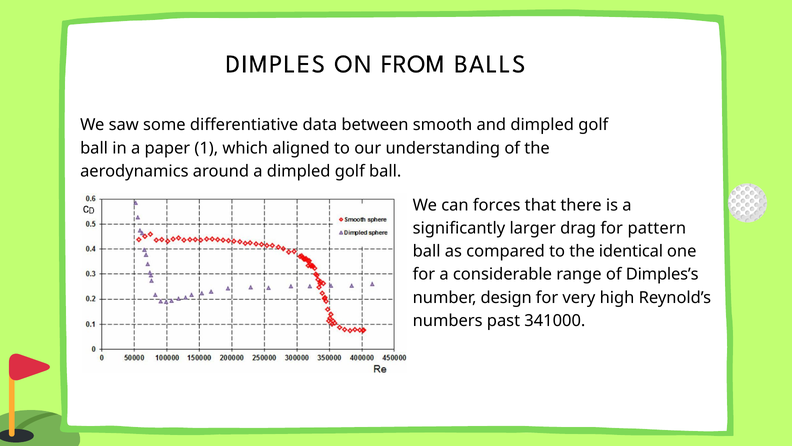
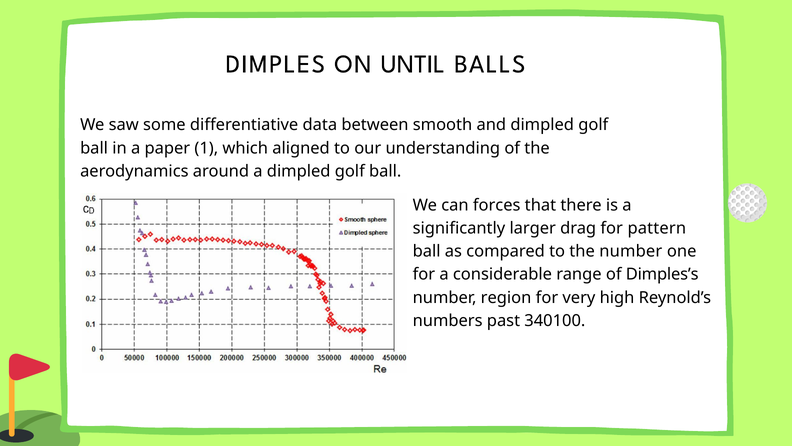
FROM: FROM -> UNTIL (413, 64)
the identical: identical -> number (631, 251)
design: design -> region (506, 297)
341000: 341000 -> 340100 (555, 320)
